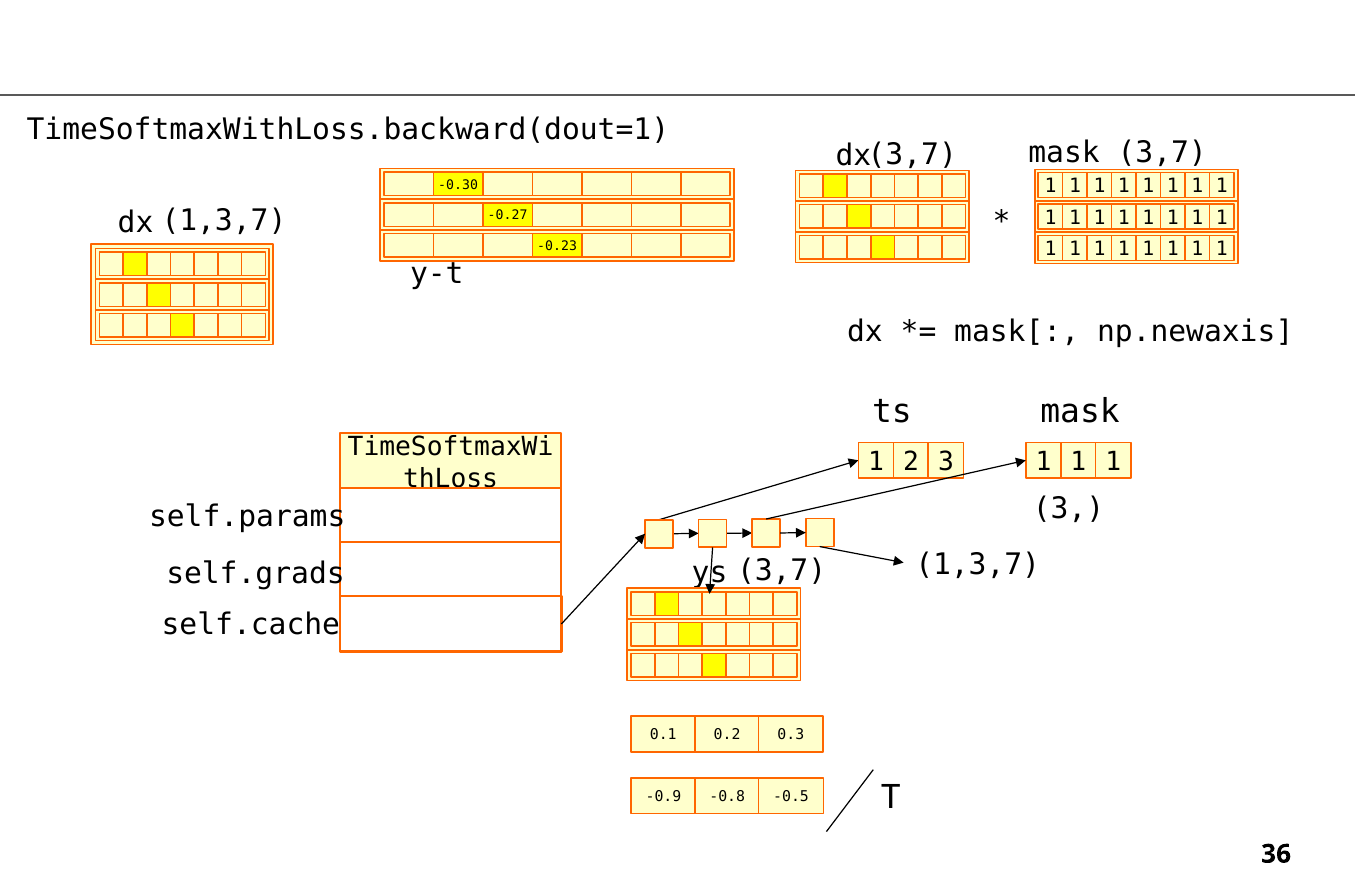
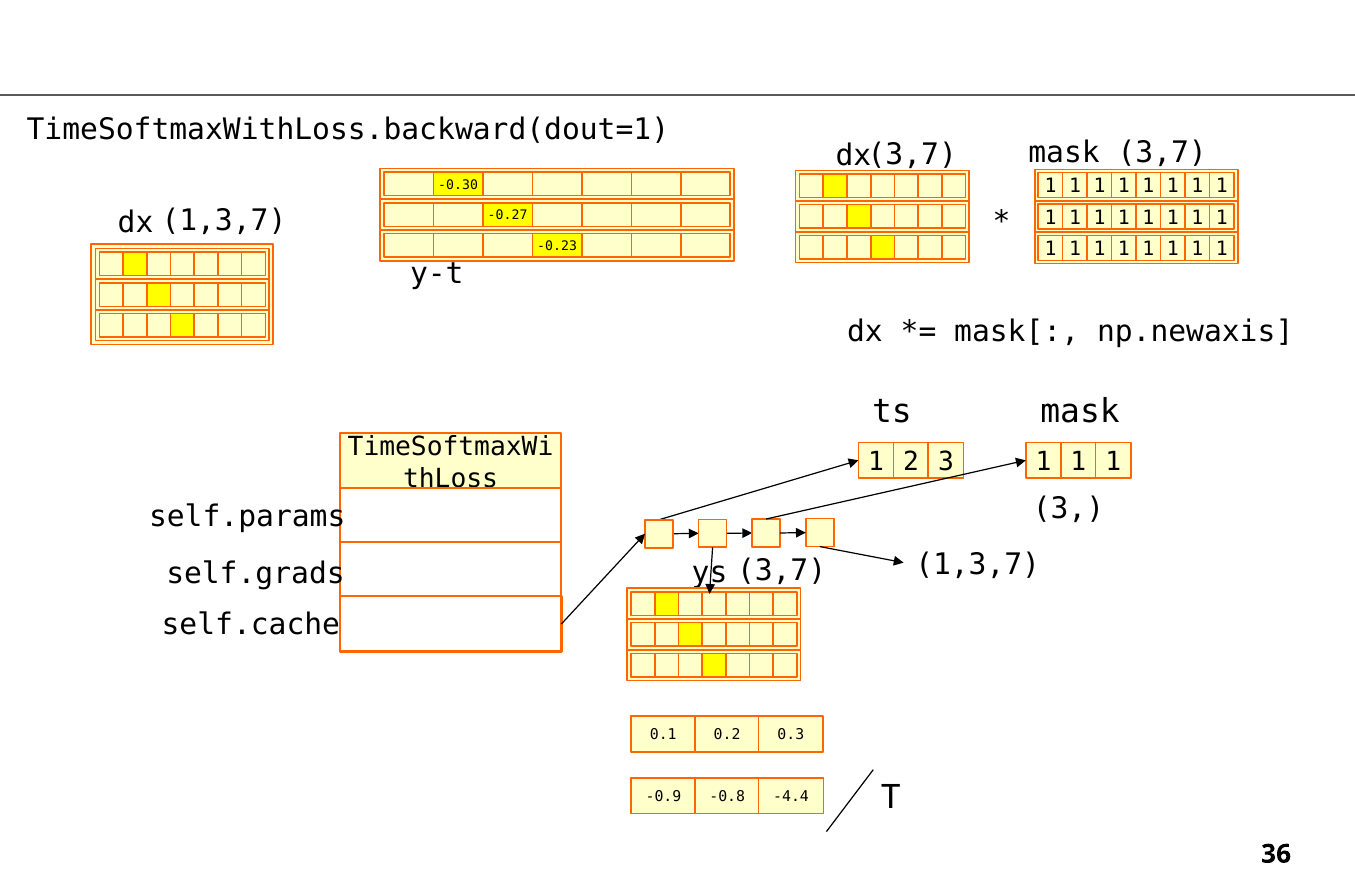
-0.5: -0.5 -> -4.4 (791, 797)
